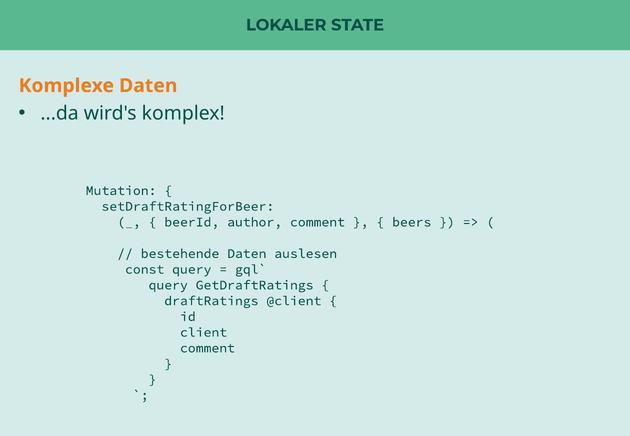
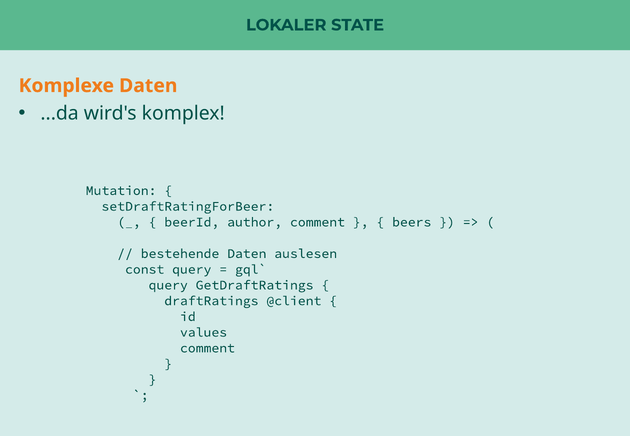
client: client -> values (204, 332)
